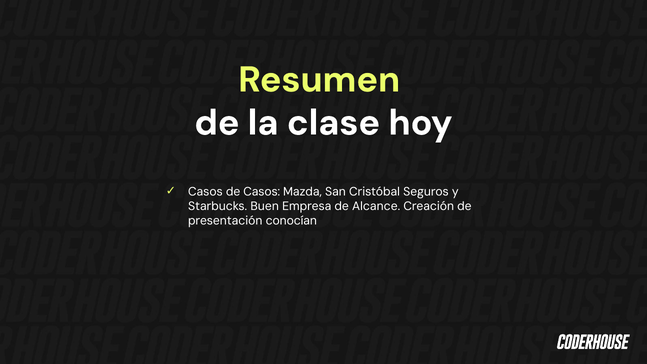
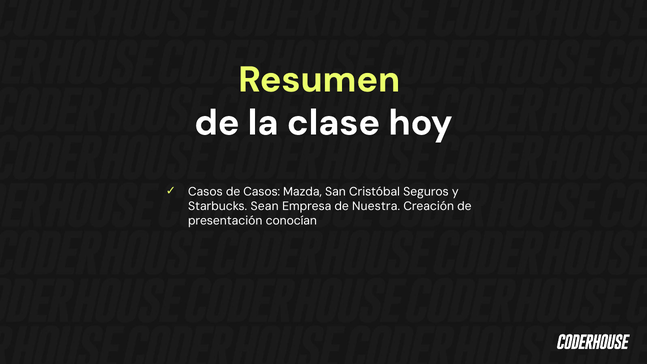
Buen: Buen -> Sean (265, 206)
Alcance: Alcance -> Nuestra (376, 206)
